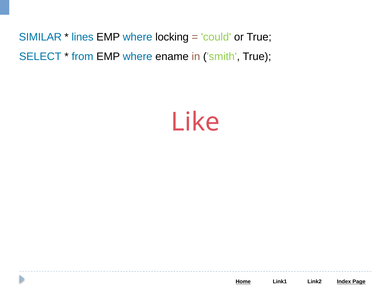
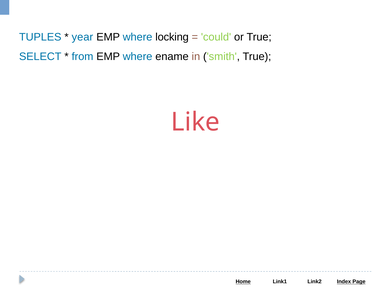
SIMILAR: SIMILAR -> TUPLES (40, 37)
lines: lines -> year (82, 37)
